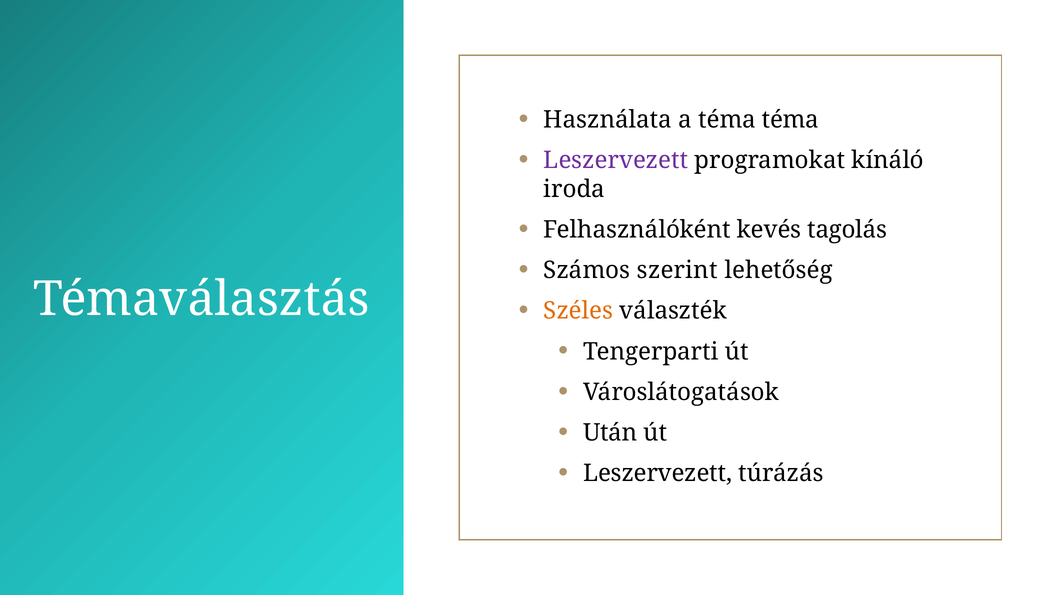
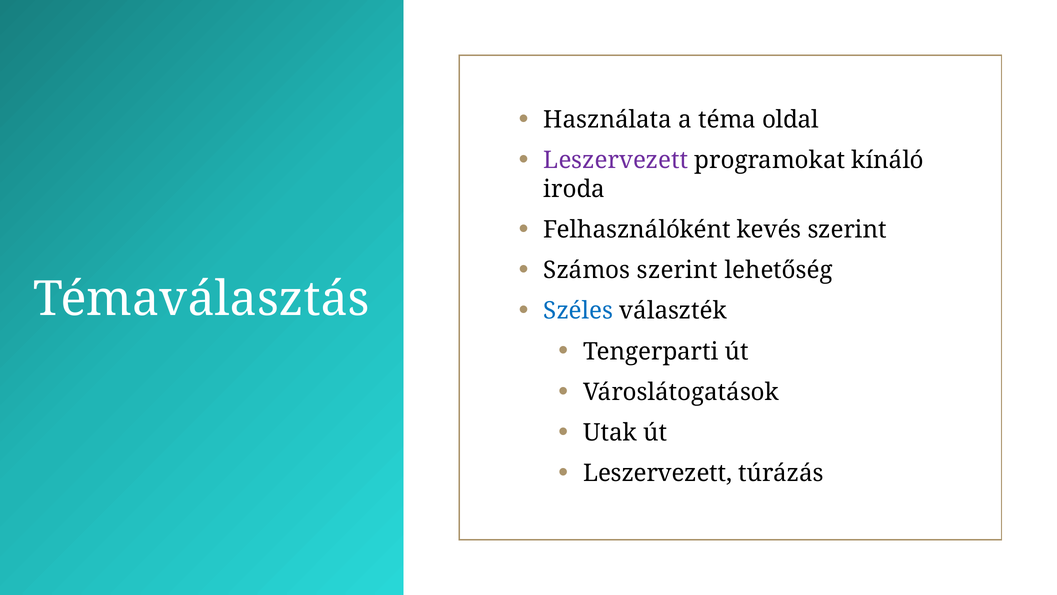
téma téma: téma -> oldal (790, 120)
kevés tagolás: tagolás -> szerint (847, 230)
Széles colour: orange -> blue (578, 311)
Után: Után -> Utak (610, 432)
